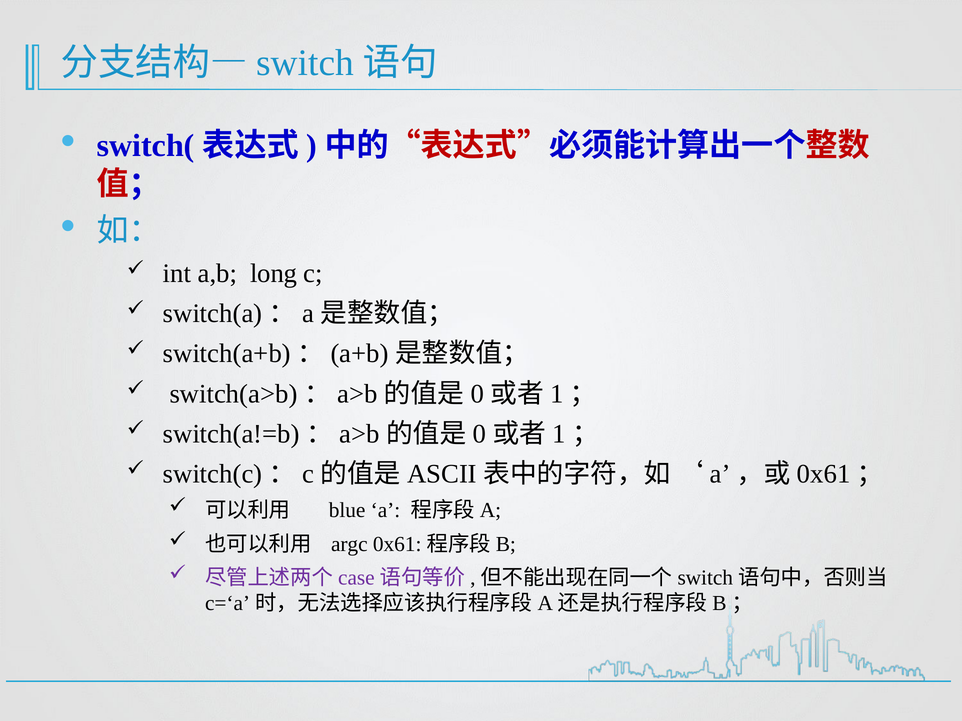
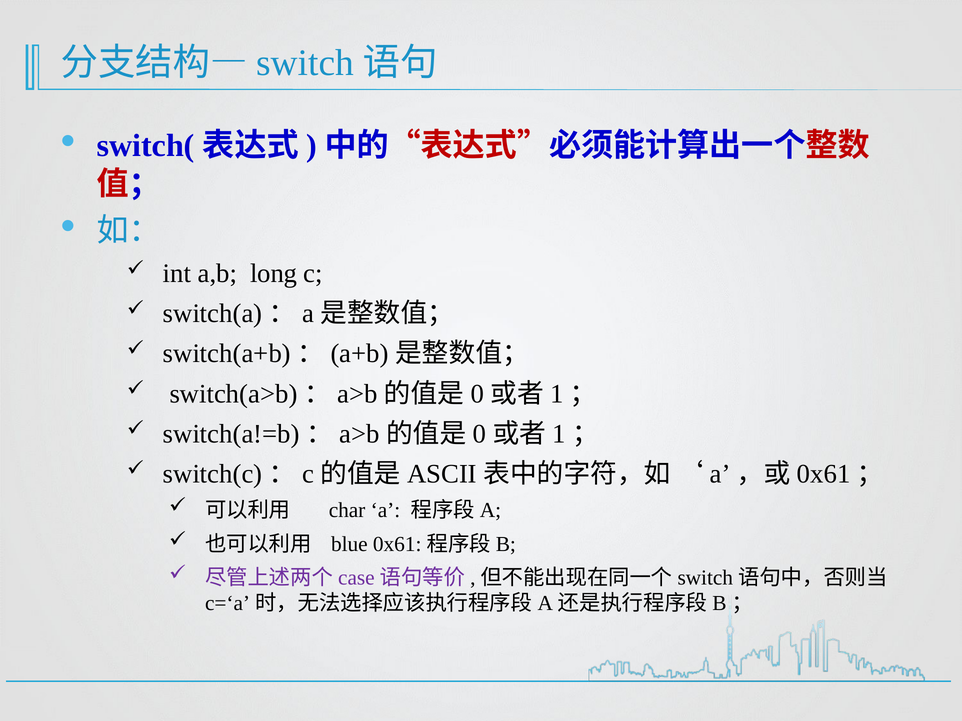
blue: blue -> char (347, 511)
argc: argc -> blue (349, 544)
